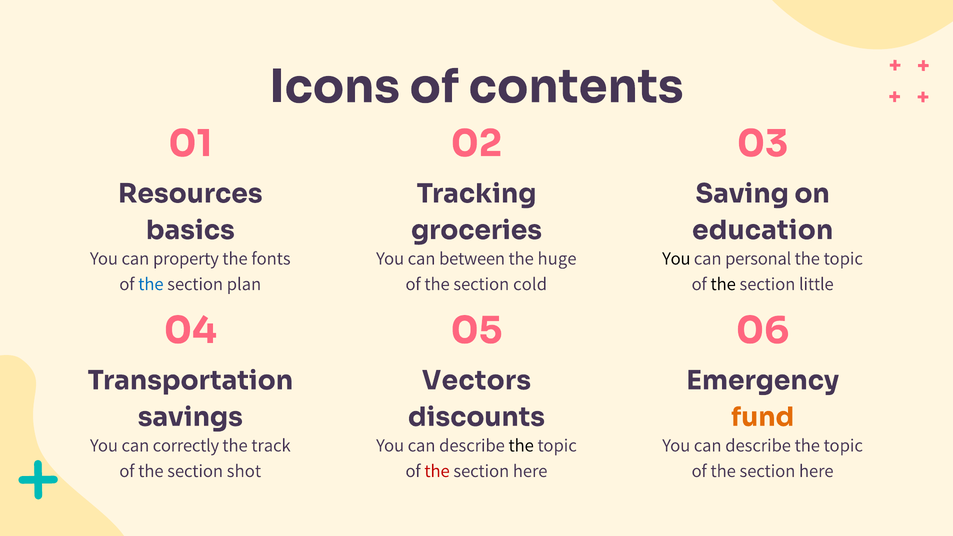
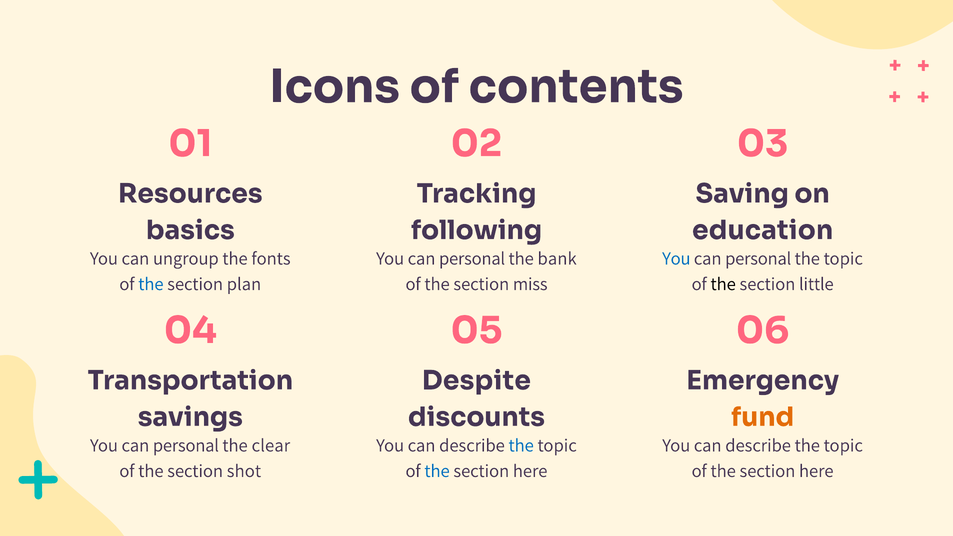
groceries: groceries -> following (477, 230)
property: property -> ungroup (186, 258)
between: between -> personal (472, 258)
huge: huge -> bank (557, 258)
You colour: black -> blue (676, 258)
cold: cold -> miss (530, 284)
Vectors: Vectors -> Despite (476, 381)
correctly: correctly -> personal (186, 445)
track: track -> clear (271, 445)
the colour: black -> blue (521, 445)
the colour: red -> blue (437, 471)
